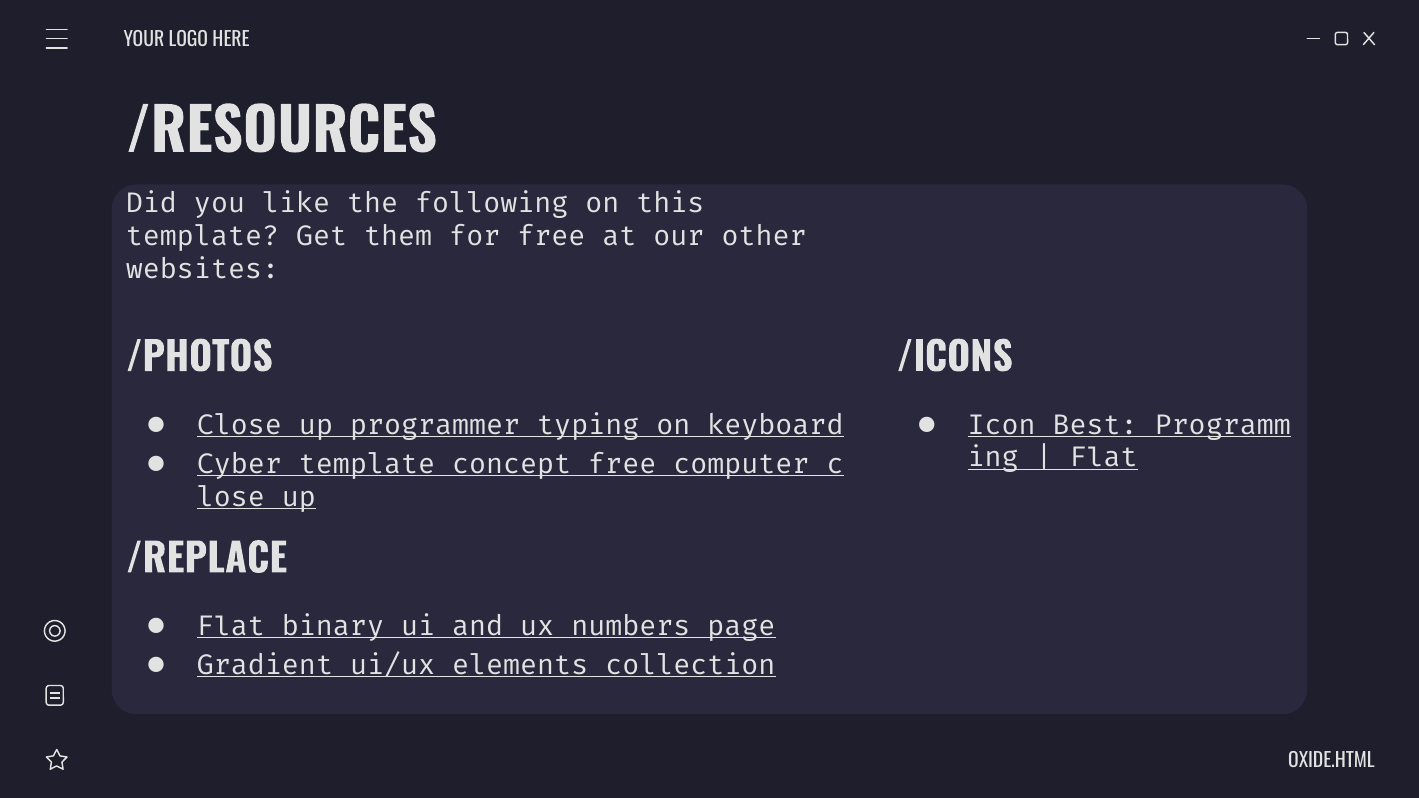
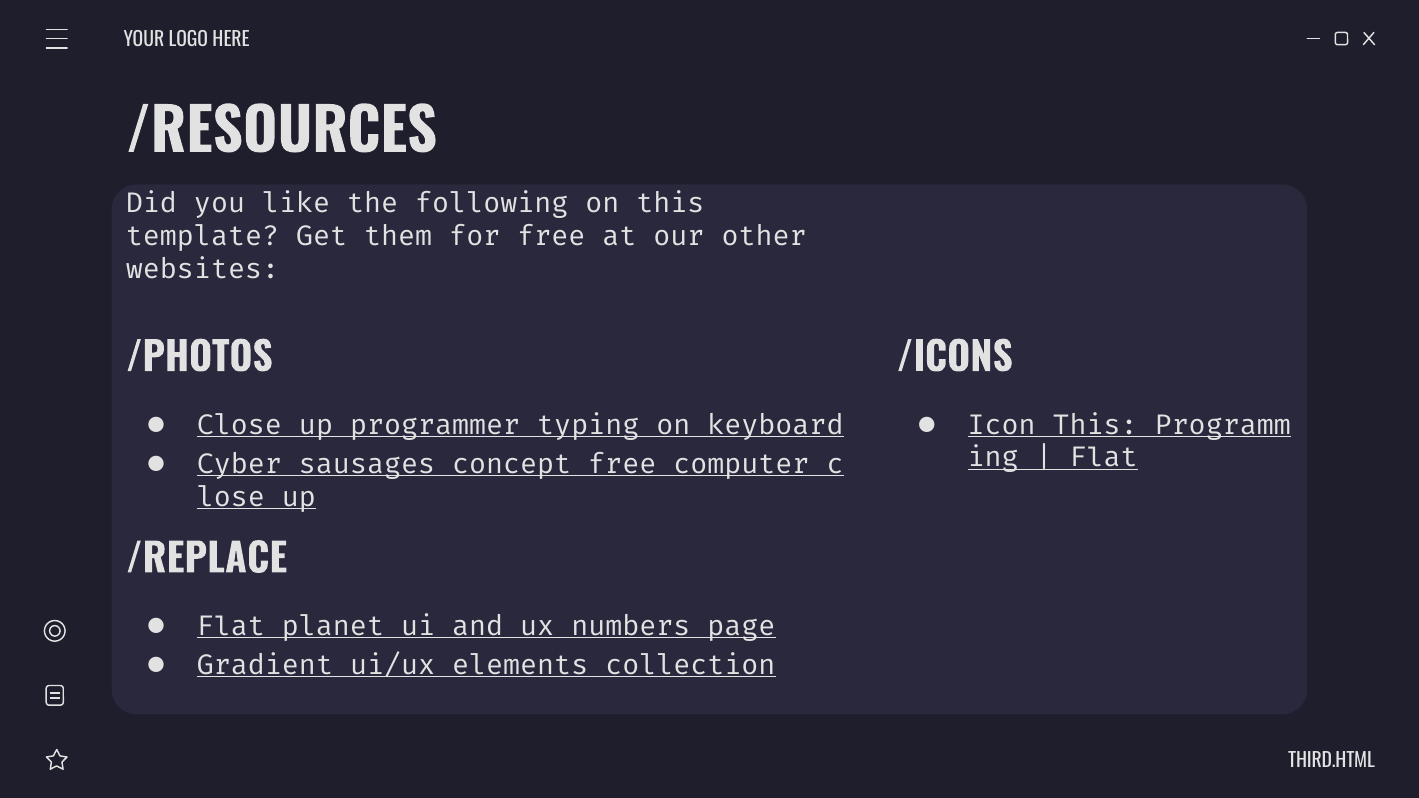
Icon Best: Best -> This (1095, 425)
Cyber template: template -> sausages (367, 464)
binary: binary -> planet (333, 627)
OXIDE.HTML: OXIDE.HTML -> THIRD.HTML (1331, 761)
